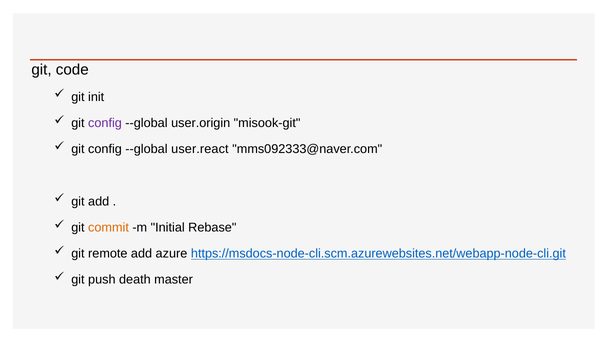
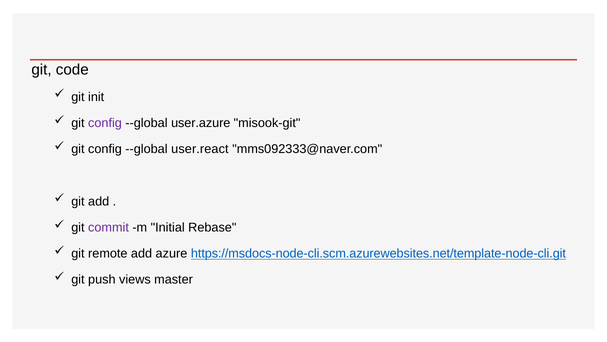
user.origin: user.origin -> user.azure (201, 123)
commit colour: orange -> purple (108, 227)
https://msdocs-node-cli.scm.azurewebsites.net/webapp-node-cli.git: https://msdocs-node-cli.scm.azurewebsites.net/webapp-node-cli.git -> https://msdocs-node-cli.scm.azurewebsites.net/template-node-cli.git (378, 253)
death: death -> views (135, 279)
